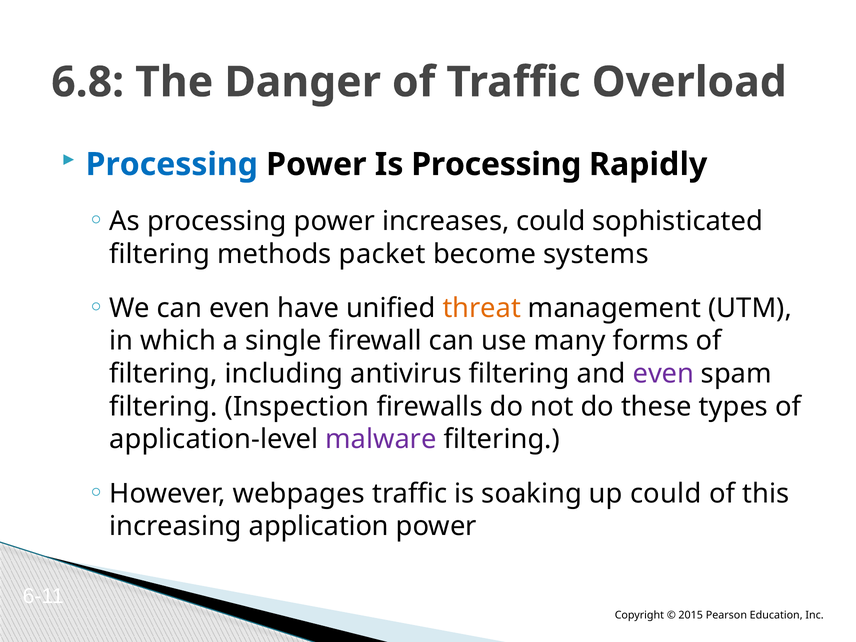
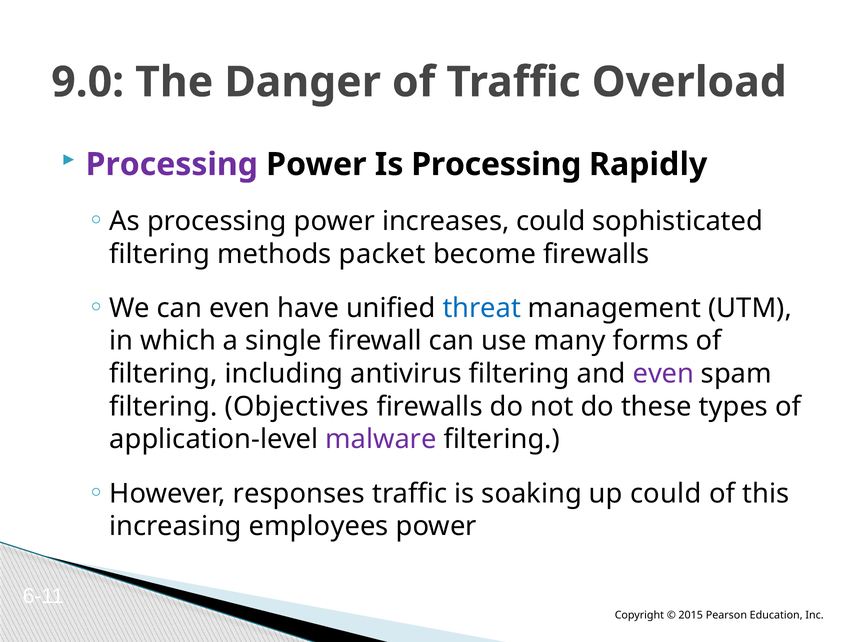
6.8: 6.8 -> 9.0 (88, 82)
Processing colour: blue -> purple (172, 164)
become systems: systems -> firewalls (596, 254)
threat colour: orange -> blue (482, 308)
Inspection: Inspection -> Objectives (297, 407)
webpages: webpages -> responses (299, 494)
application: application -> employees (319, 526)
